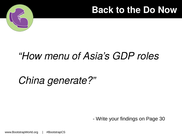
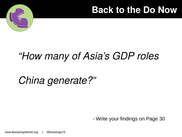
menu: menu -> many (57, 56)
